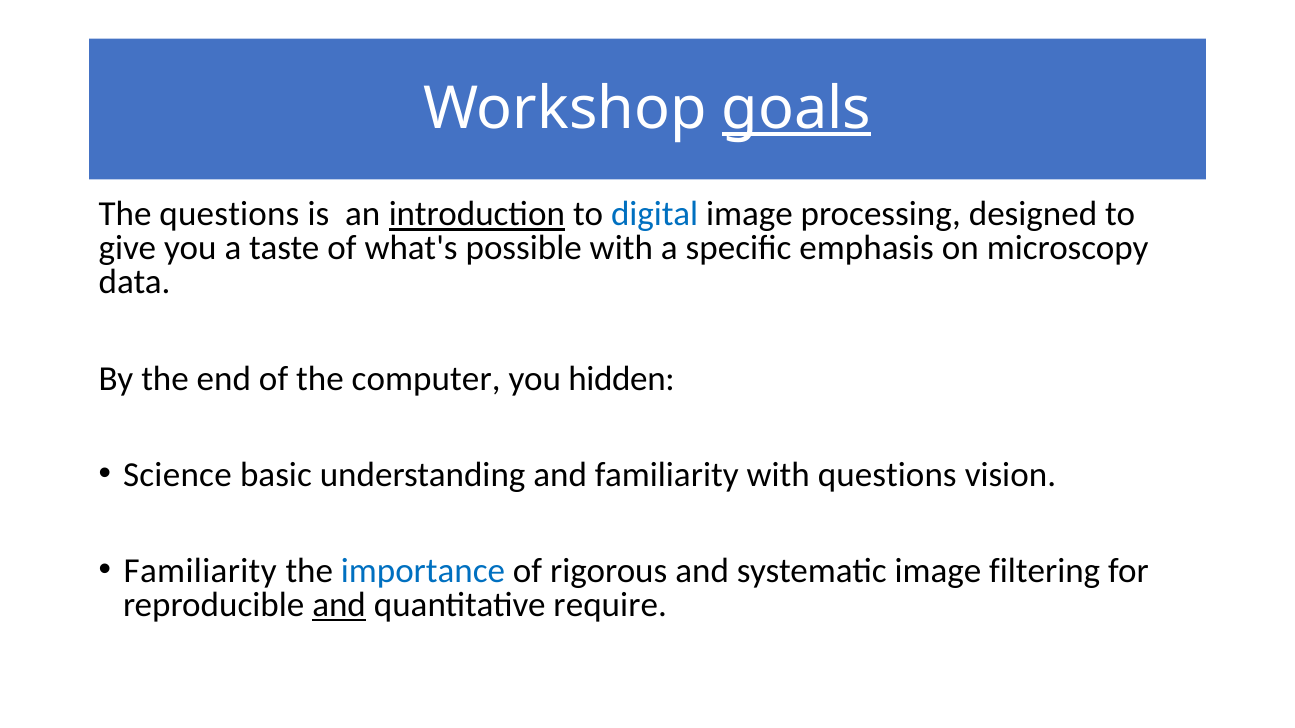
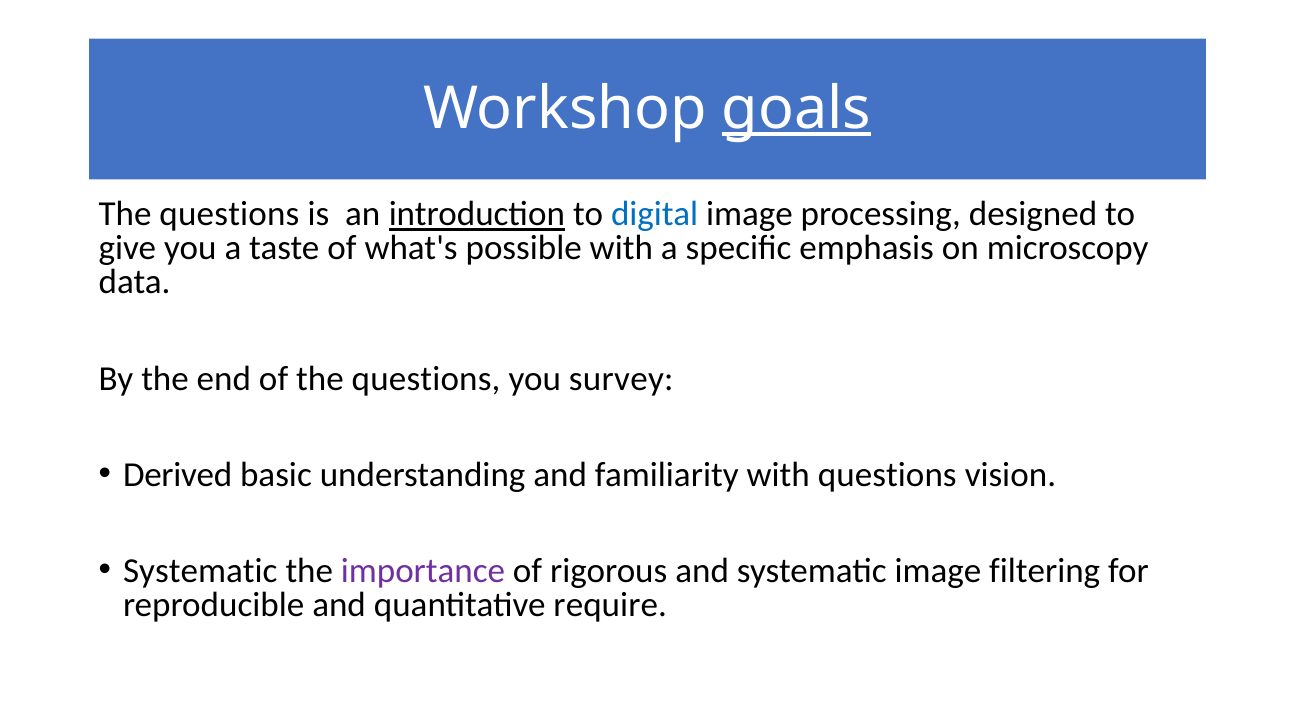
of the computer: computer -> questions (426, 379)
hidden: hidden -> survey (621, 379)
Science: Science -> Derived (178, 475)
Familiarity: Familiarity -> Systematic (200, 571)
importance colour: blue -> purple (423, 571)
and underline: present -> none (339, 605)
